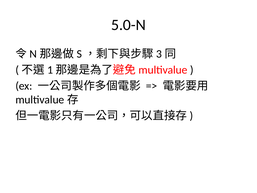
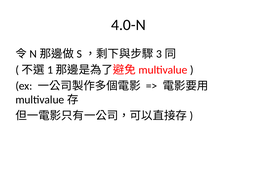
5.0-N: 5.0-N -> 4.0-N (128, 25)
